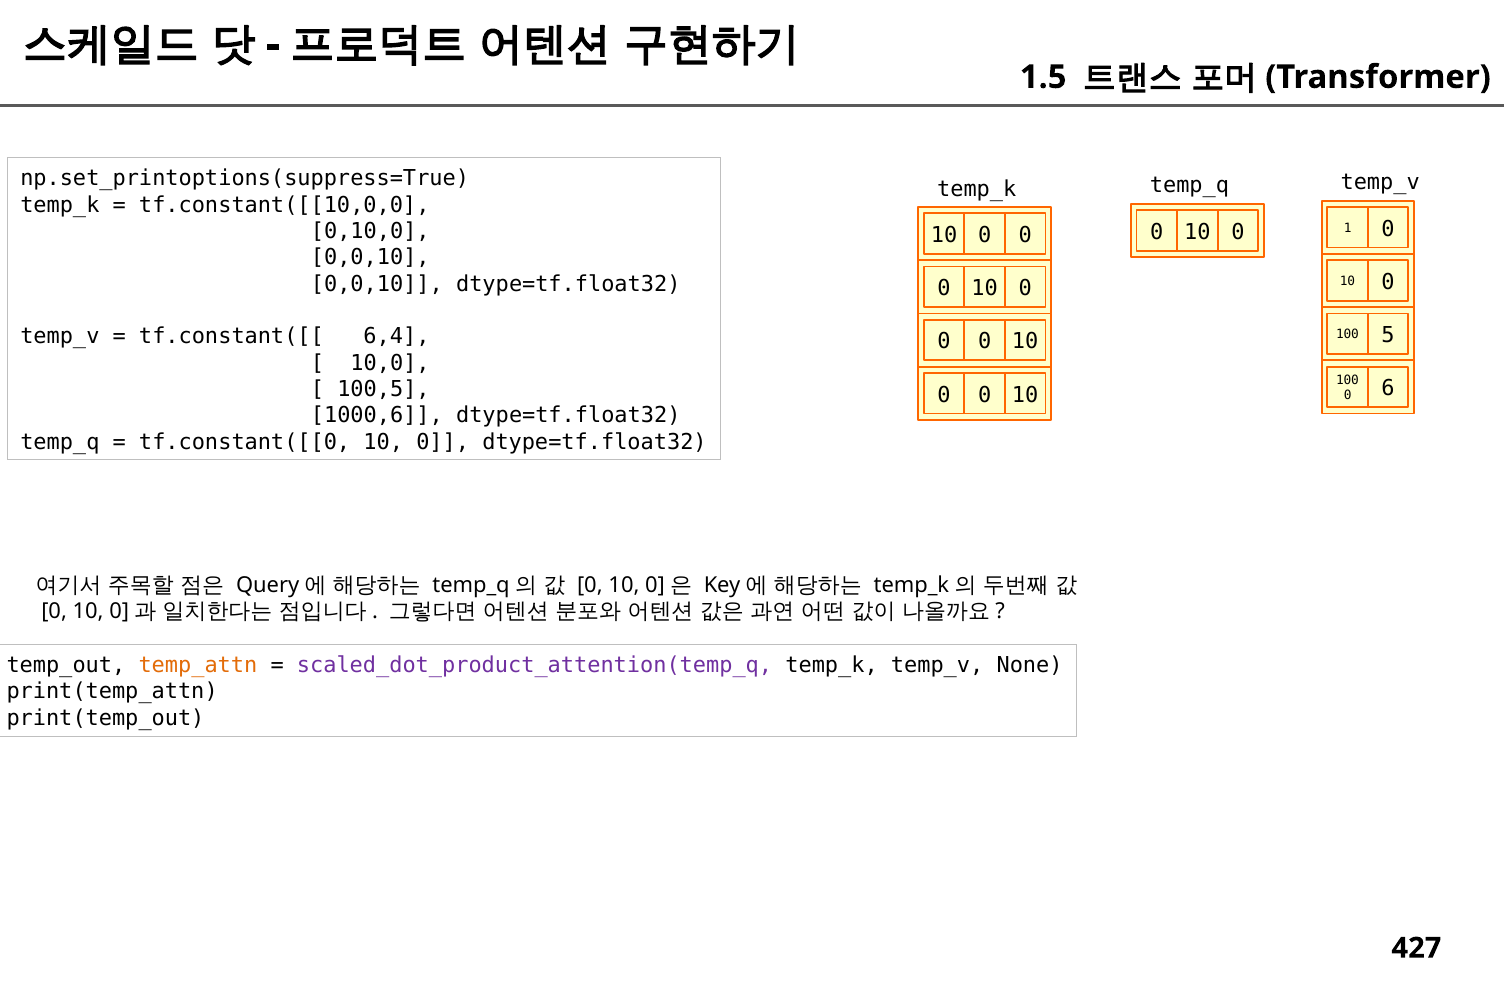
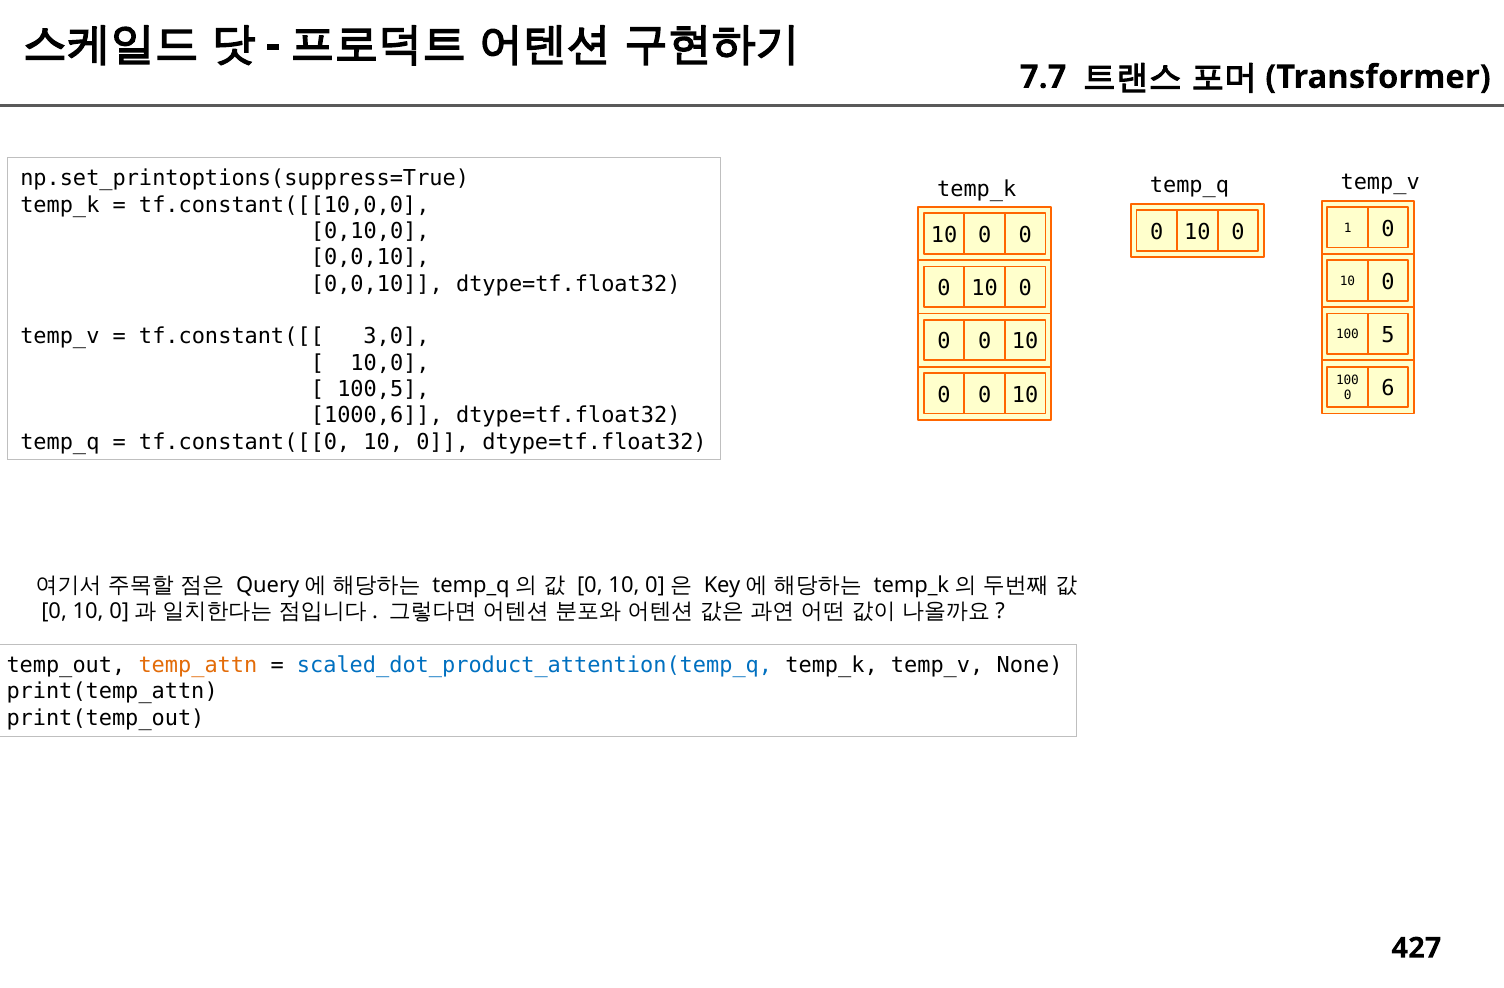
1.5: 1.5 -> 7.7 (1043, 77)
6,4: 6,4 -> 3,0 (396, 336)
scaled_dot_product_attention(temp_q colour: purple -> blue (535, 665)
